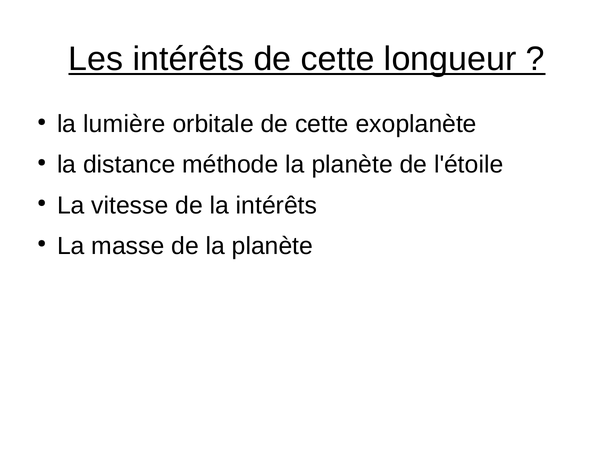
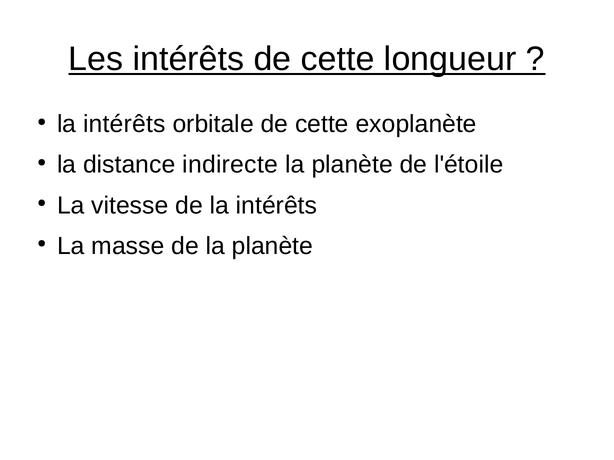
lumière: lumière -> intérêts (124, 124)
méthode: méthode -> indirecte (230, 165)
